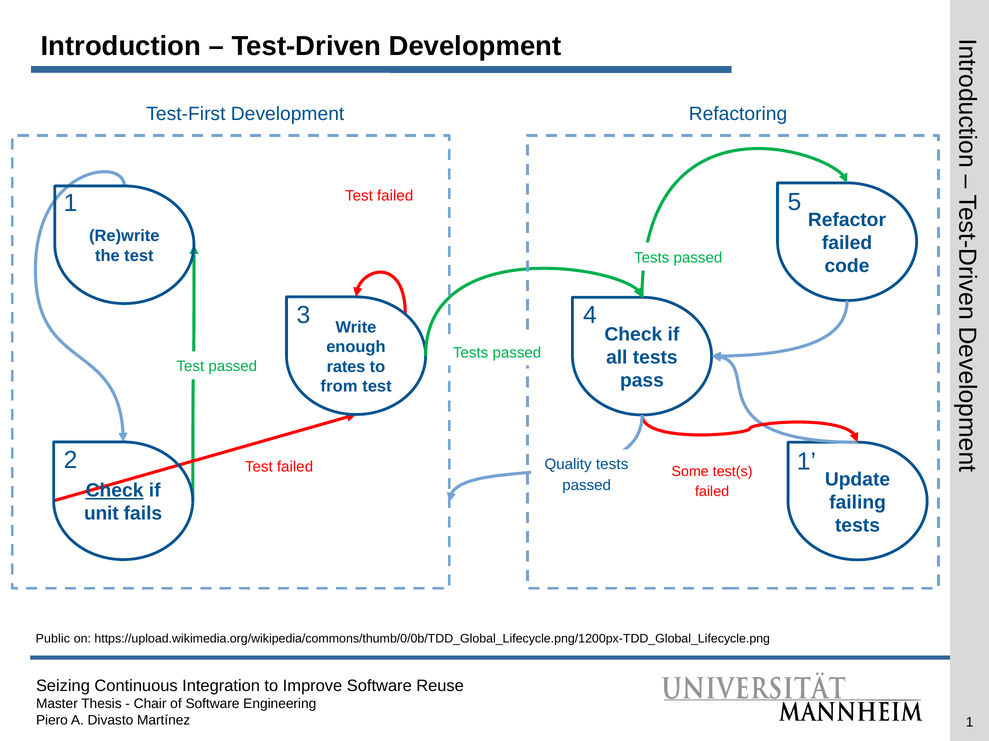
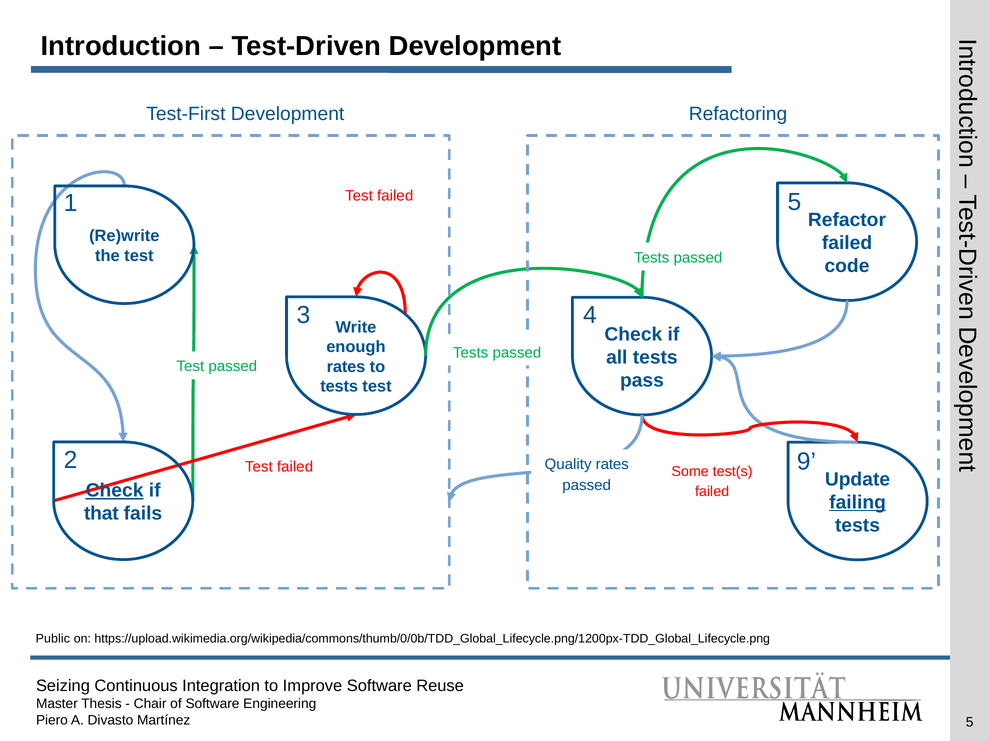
from: from -> tests (339, 387)
1: 1 -> 9 (806, 462)
Quality tests: tests -> rates (612, 465)
failing underline: none -> present (858, 503)
unit: unit -> that (101, 514)
1: 1 -> 5 (970, 723)
